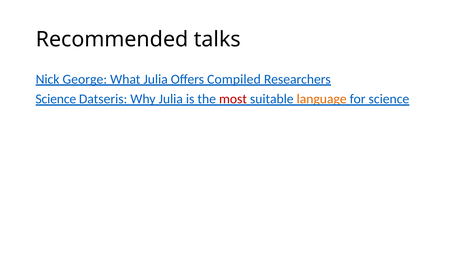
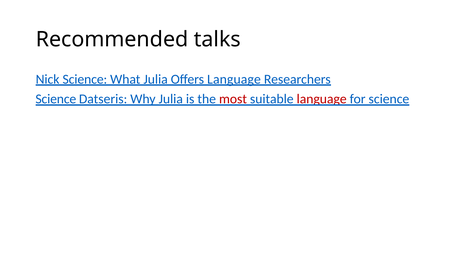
Nick George: George -> Science (85, 79)
Offers Compiled: Compiled -> Language (234, 79)
language colour: orange -> red (322, 99)
